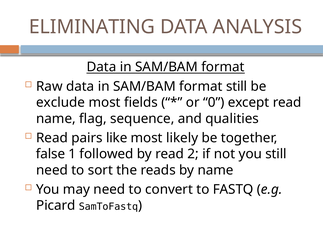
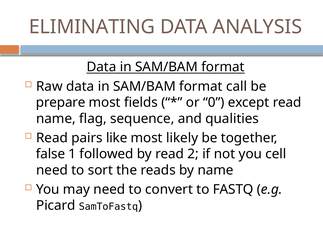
format still: still -> call (237, 86)
exclude: exclude -> prepare (61, 103)
you still: still -> cell (276, 154)
